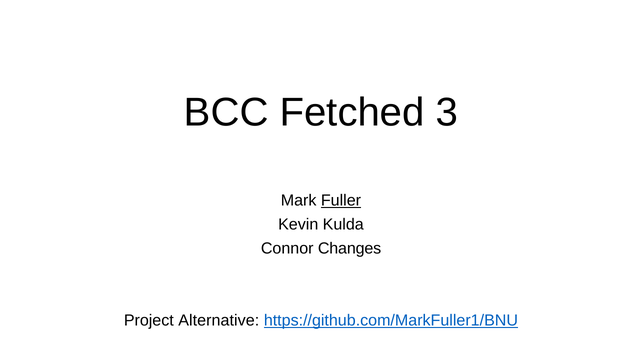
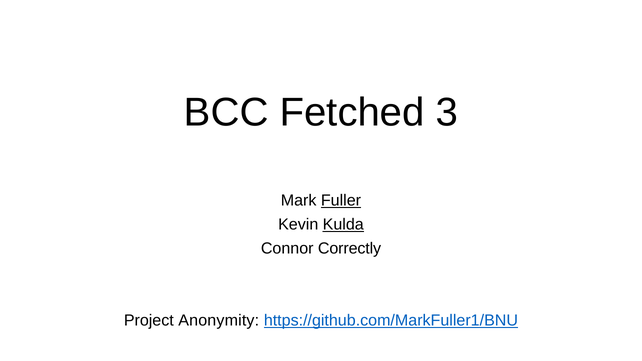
Kulda underline: none -> present (343, 225)
Changes: Changes -> Correctly (350, 249)
Alternative: Alternative -> Anonymity (219, 321)
